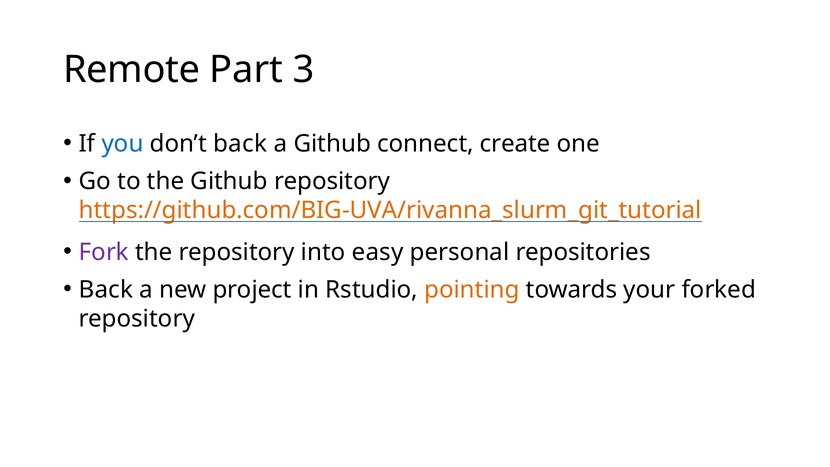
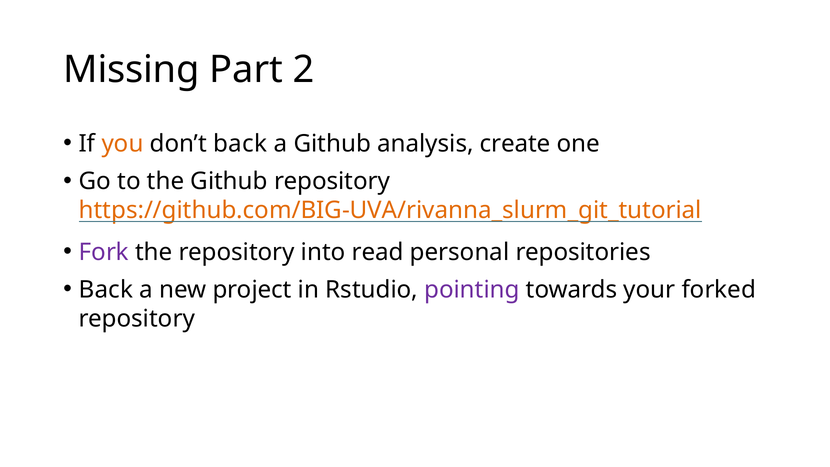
Remote: Remote -> Missing (131, 70)
3: 3 -> 2 (304, 70)
you colour: blue -> orange (123, 144)
connect: connect -> analysis (425, 144)
easy: easy -> read (378, 252)
pointing colour: orange -> purple (472, 290)
